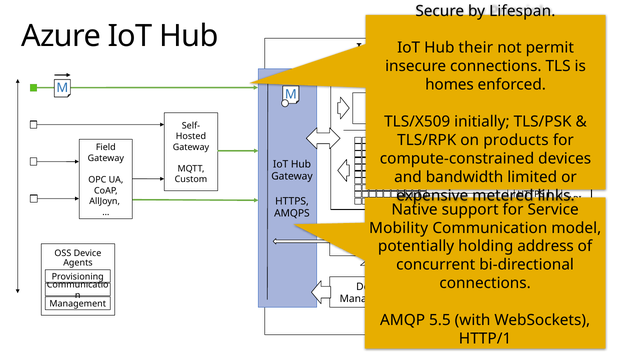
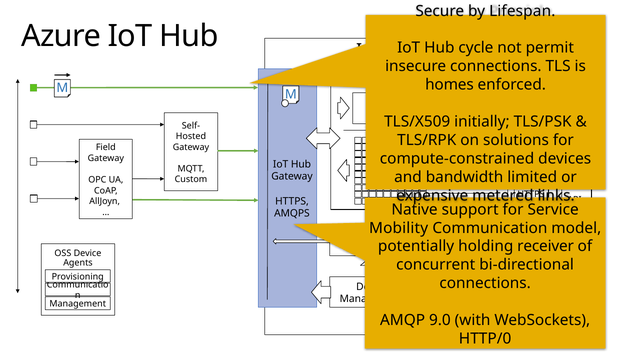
their: their -> cycle (476, 48)
products: products -> solutions (516, 140)
address: address -> receiver (546, 246)
5.5: 5.5 -> 9.0 (440, 320)
HTTP/1: HTTP/1 -> HTTP/0 (485, 338)
